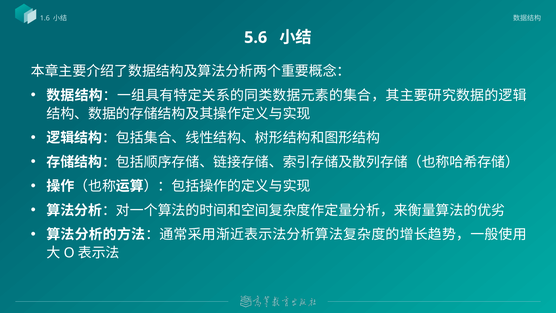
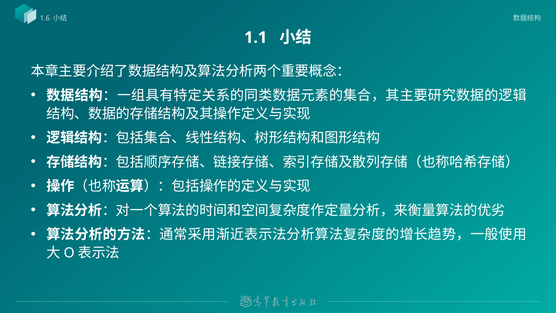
5.6: 5.6 -> 1.1 (256, 37)
